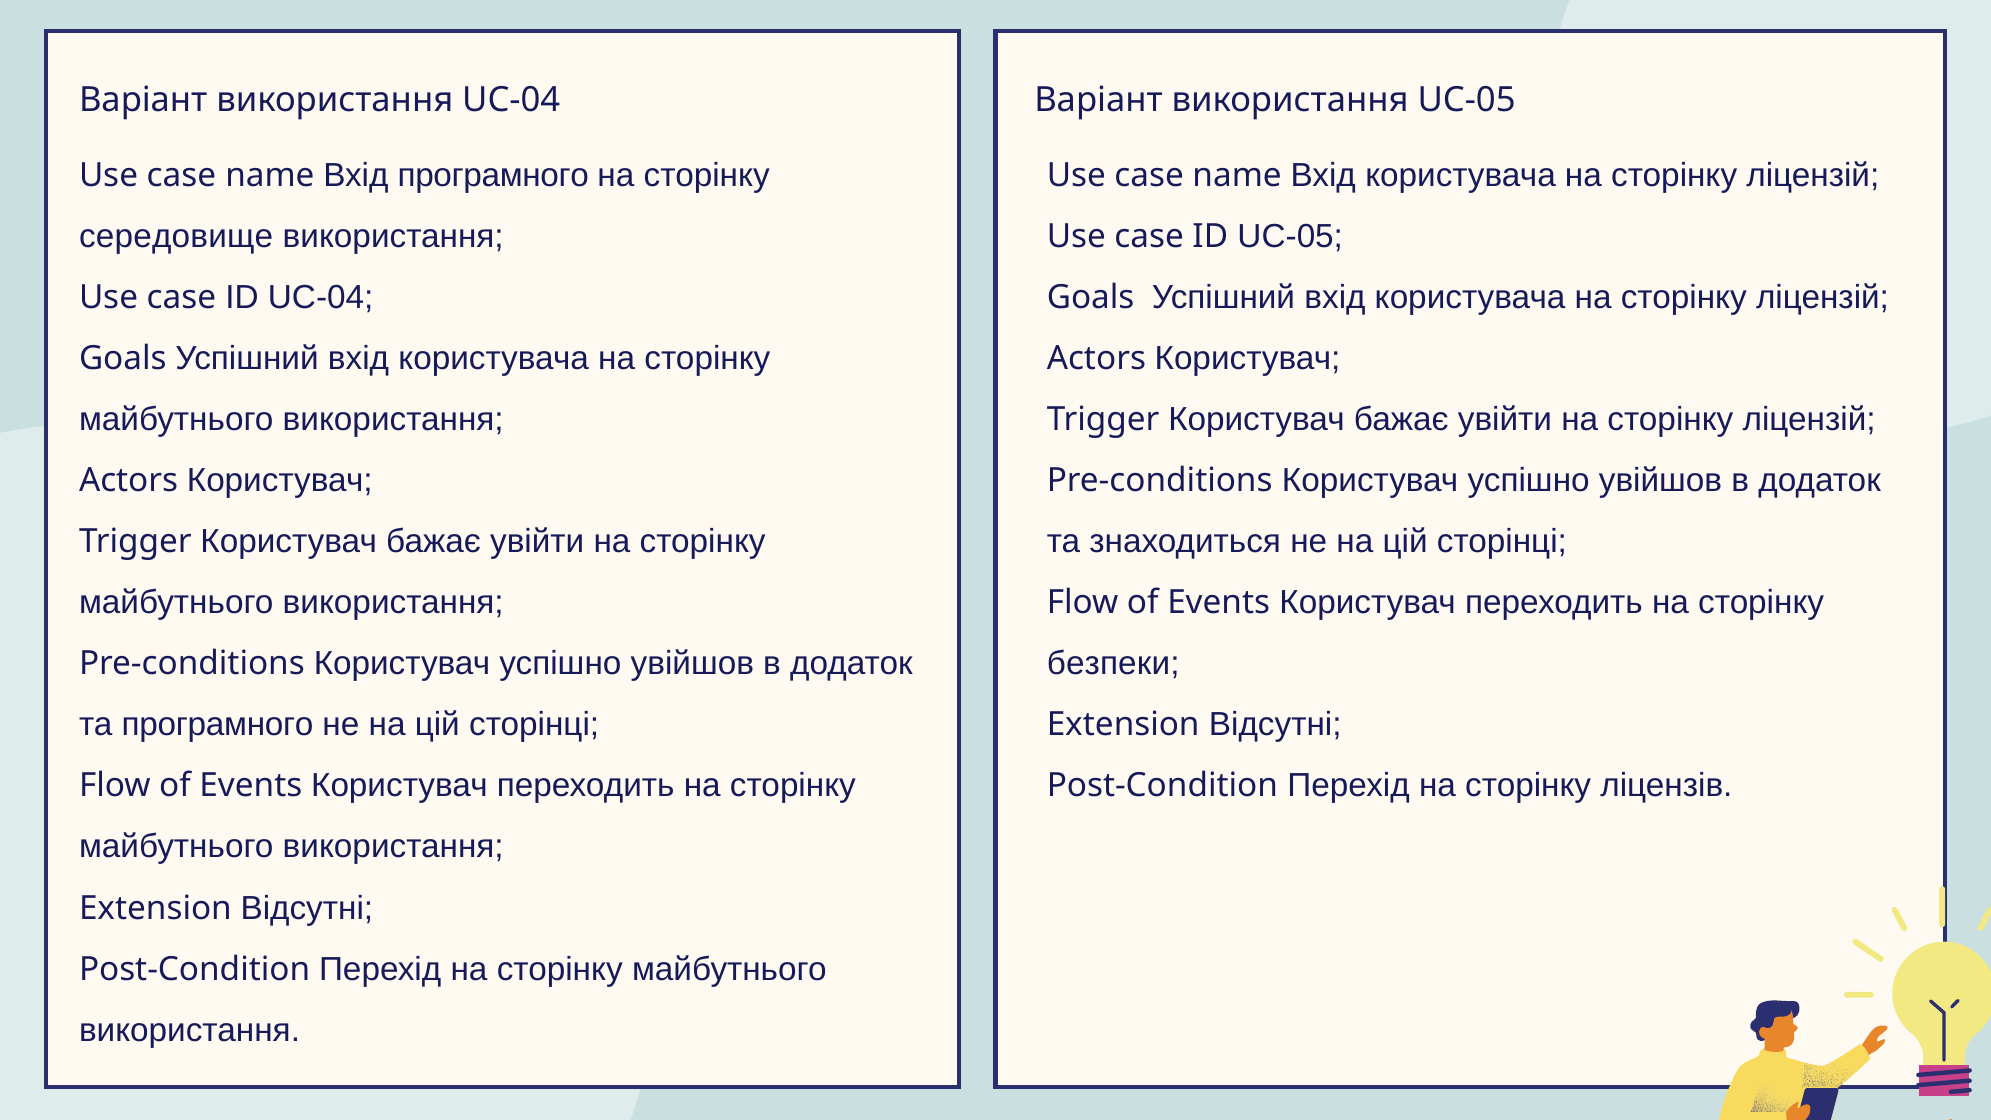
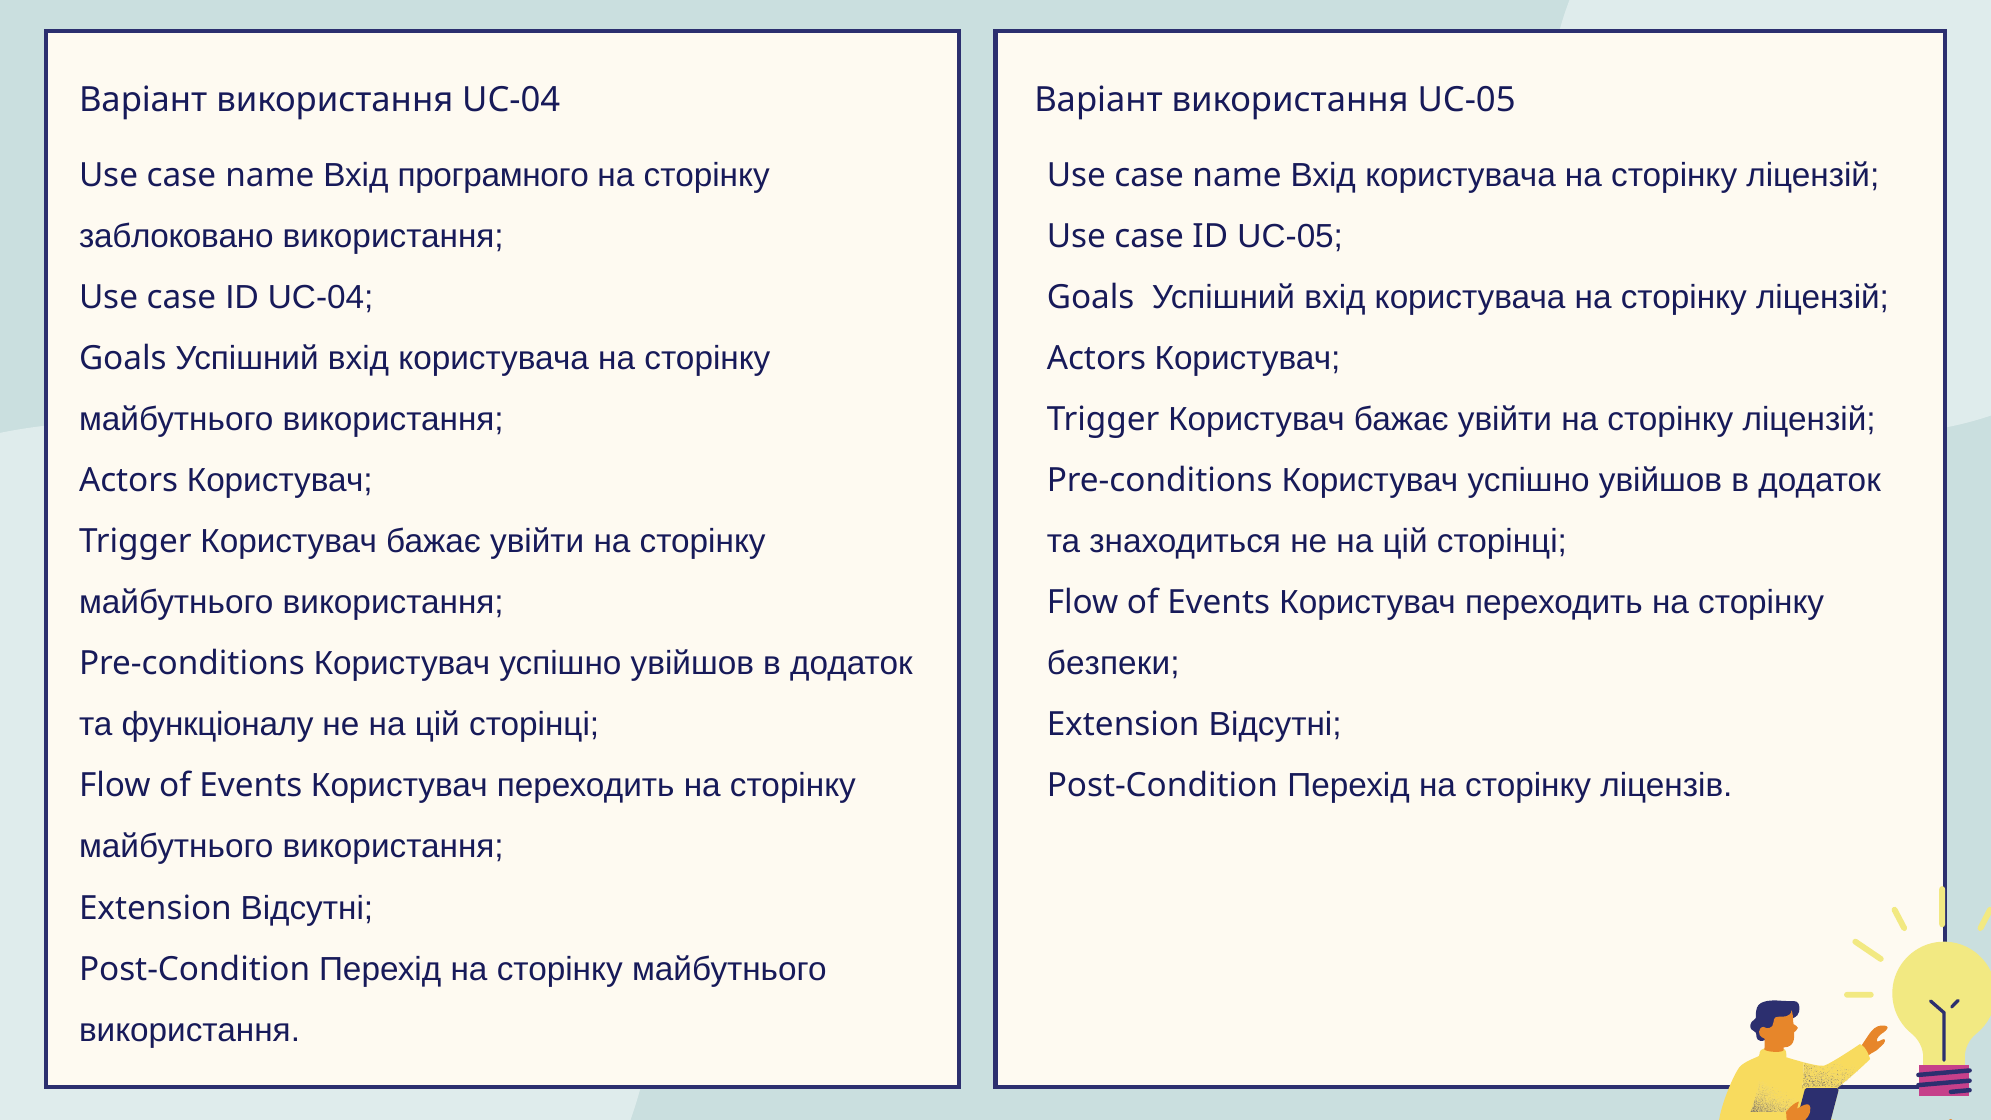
середовище: середовище -> заблоковано (176, 236)
та програмного: програмного -> функціоналу (218, 725)
